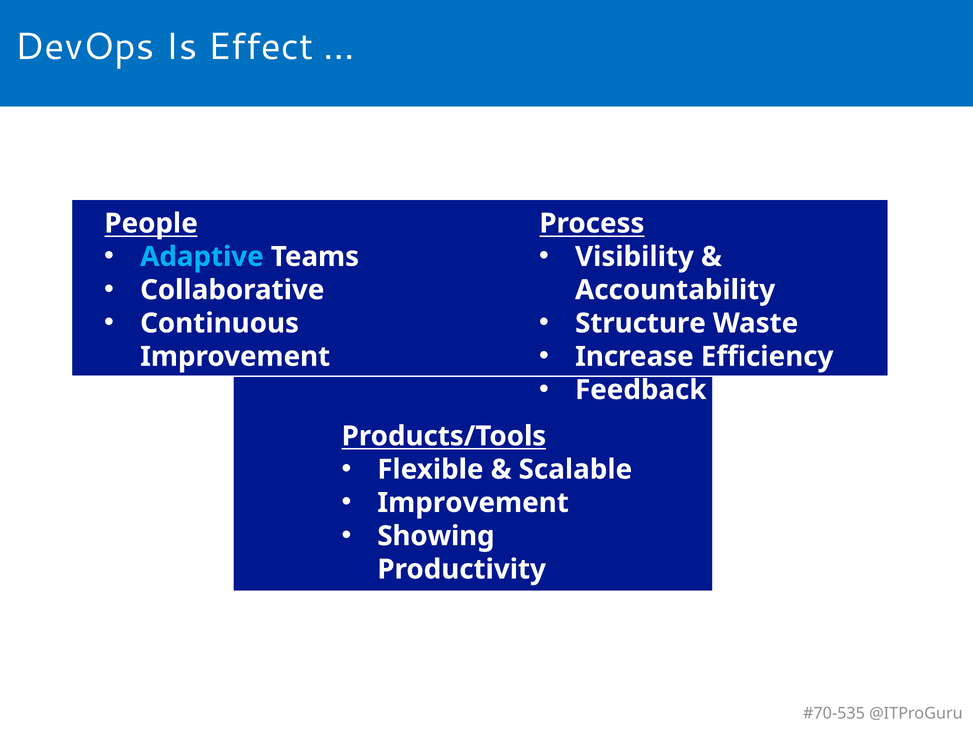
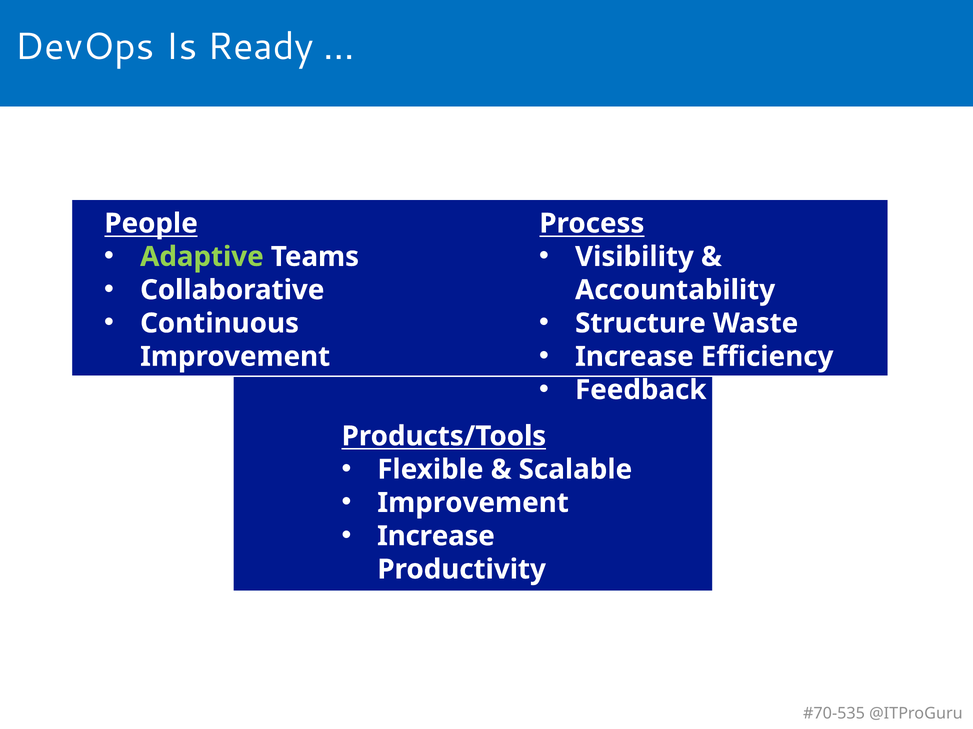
Effect: Effect -> Ready (261, 47)
Adaptive colour: light blue -> light green (202, 257)
Showing: Showing -> Increase (436, 537)
